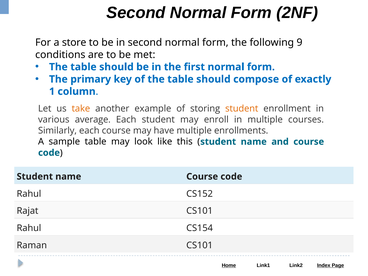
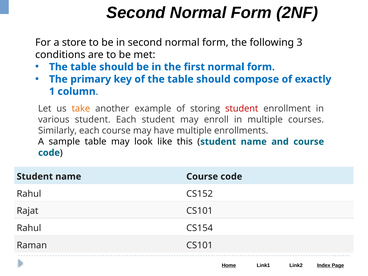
9: 9 -> 3 (300, 42)
student colour: orange -> red (242, 109)
various average: average -> student (93, 120)
